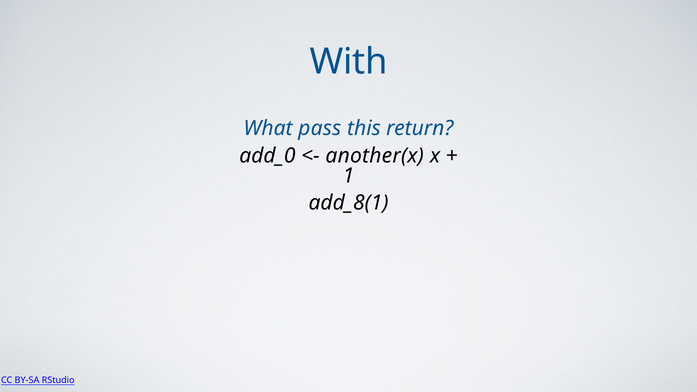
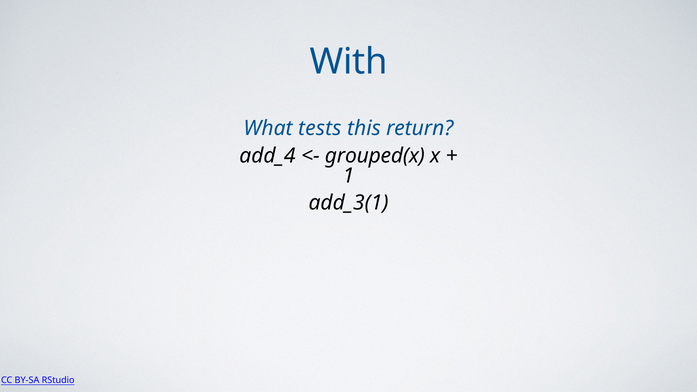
pass: pass -> tests (320, 128)
add_0: add_0 -> add_4 (267, 156)
another(x: another(x -> grouped(x (375, 156)
add_8(1: add_8(1 -> add_3(1 (349, 203)
